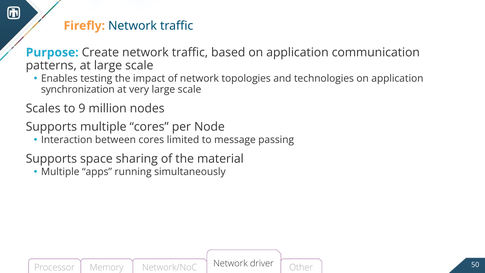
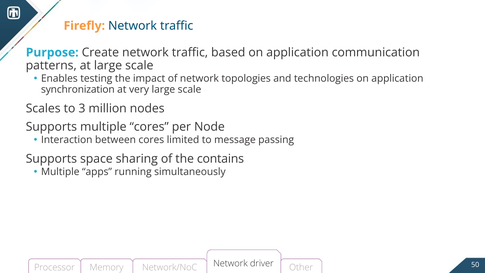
9: 9 -> 3 (82, 109)
material: material -> contains (220, 159)
